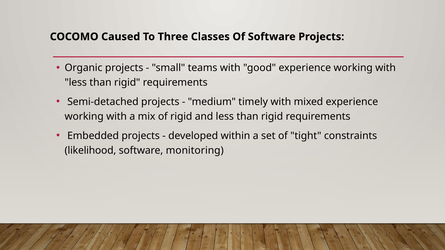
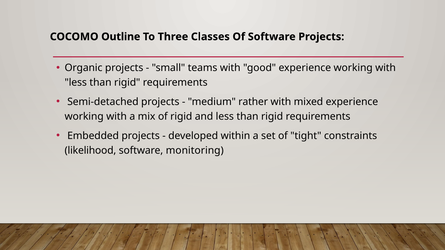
Caused: Caused -> Outline (121, 37)
timely: timely -> rather (253, 102)
